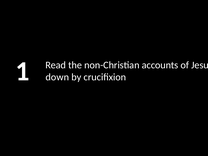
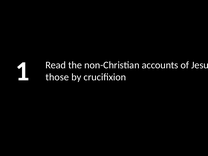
down: down -> those (57, 77)
